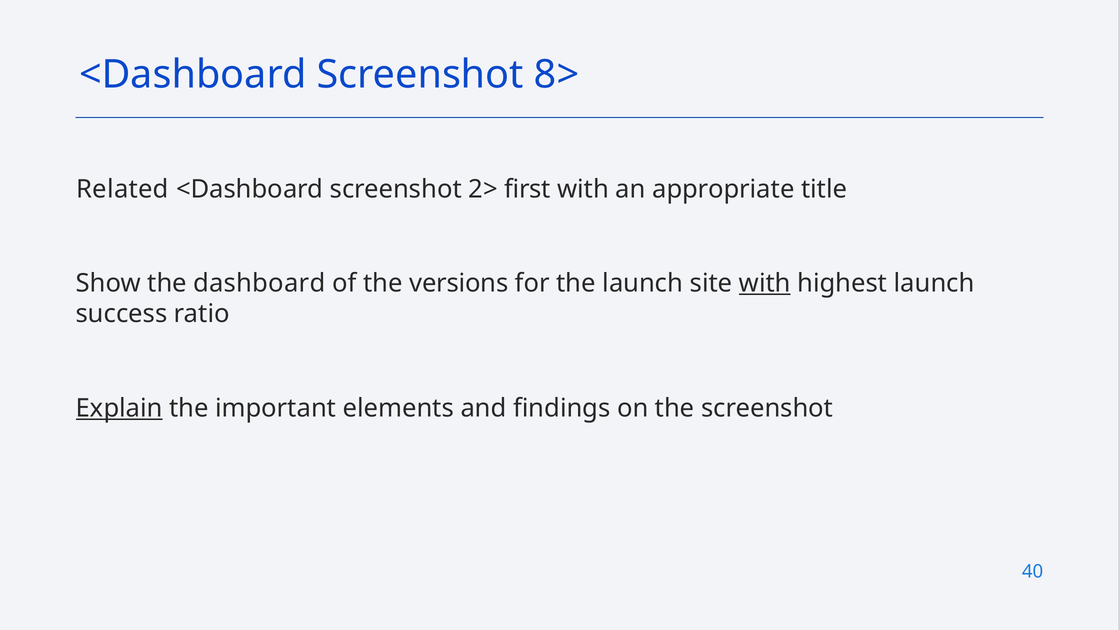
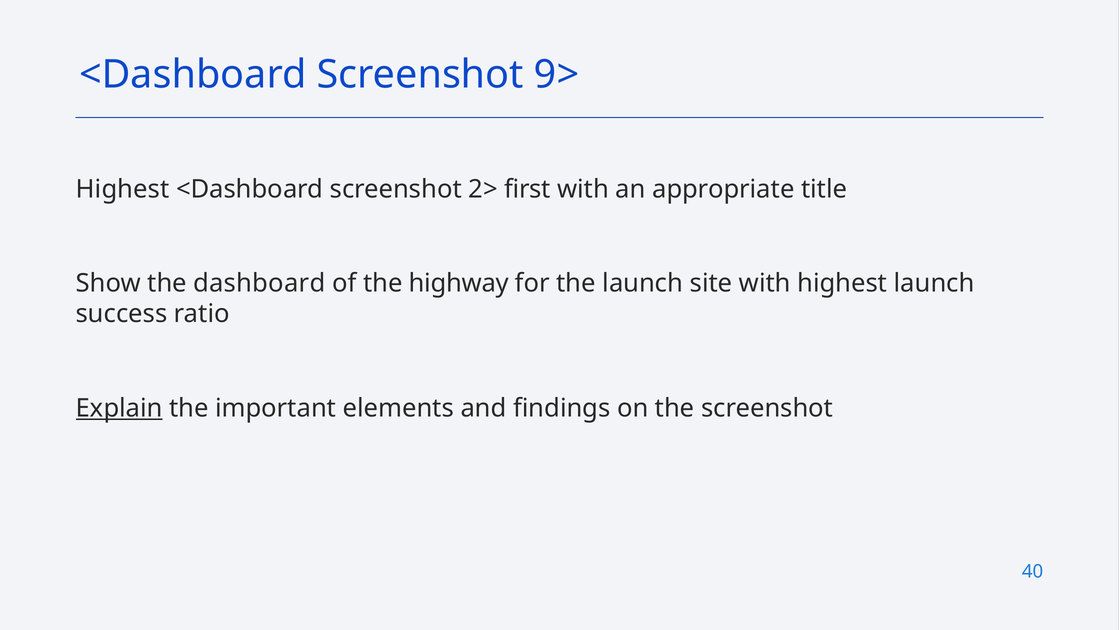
8>: 8> -> 9> (557, 75)
Related: Related -> Highest (123, 189)
versions: versions -> highway (459, 283)
with underline: present -> none (765, 283)
